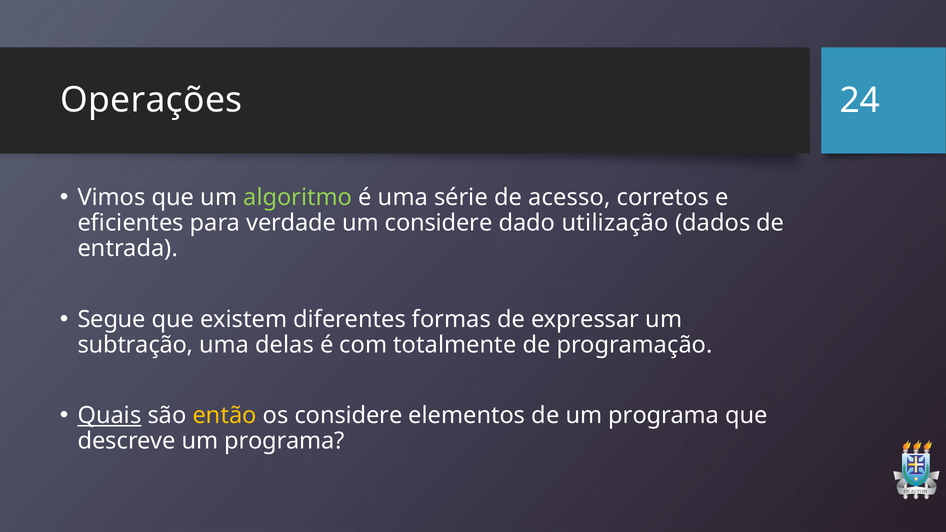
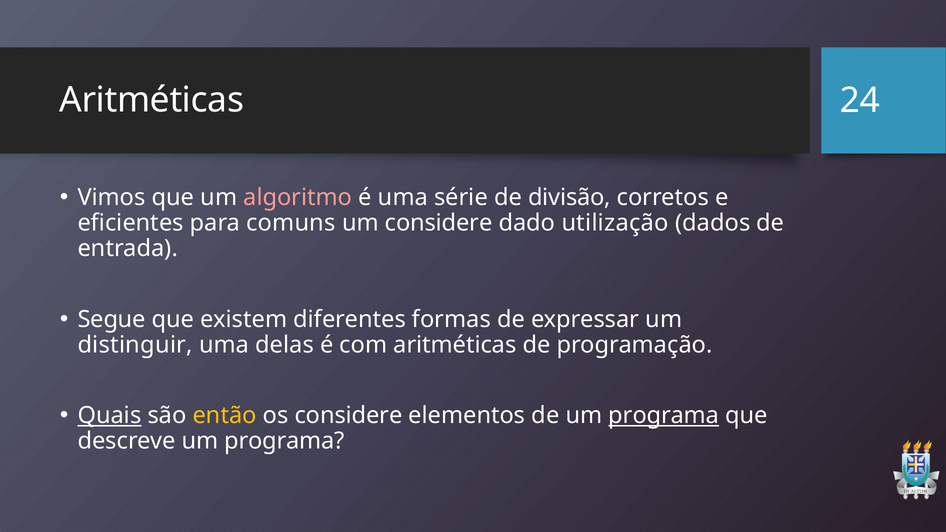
Operações: Operações -> Aritméticas (152, 100)
algoritmo colour: light green -> pink (298, 197)
acesso: acesso -> divisão (569, 197)
verdade: verdade -> comuns (291, 223)
subtração: subtração -> distinguir (135, 345)
com totalmente: totalmente -> aritméticas (455, 345)
programa underline: none -> present (664, 416)
